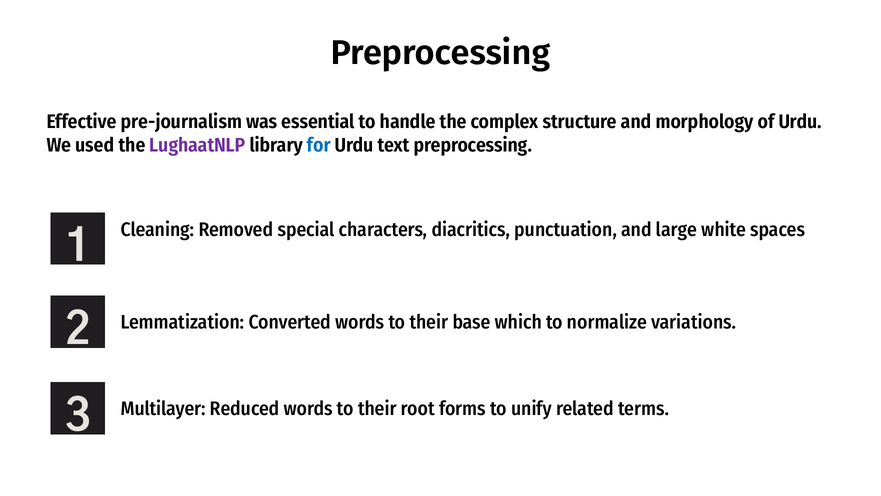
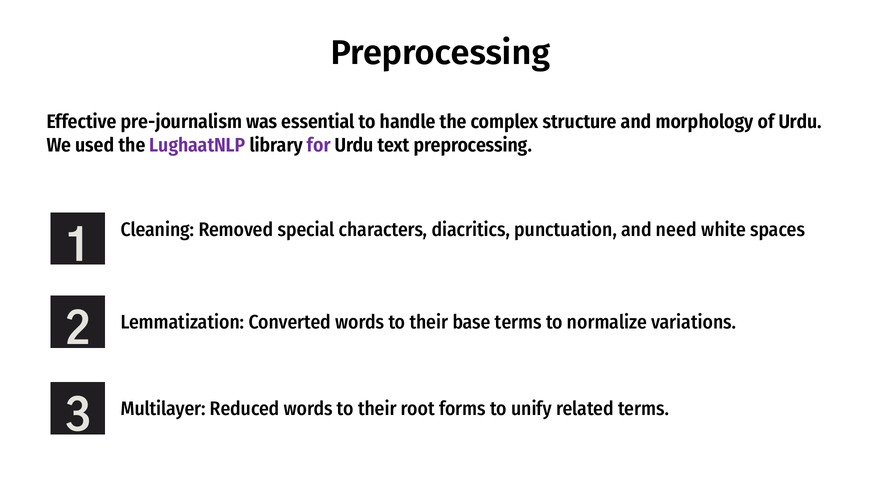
for colour: blue -> purple (319, 145)
large: large -> need (676, 230)
base which: which -> terms (518, 322)
